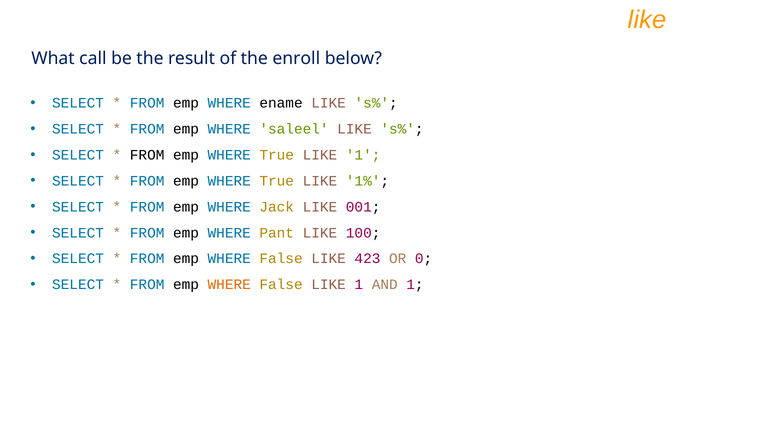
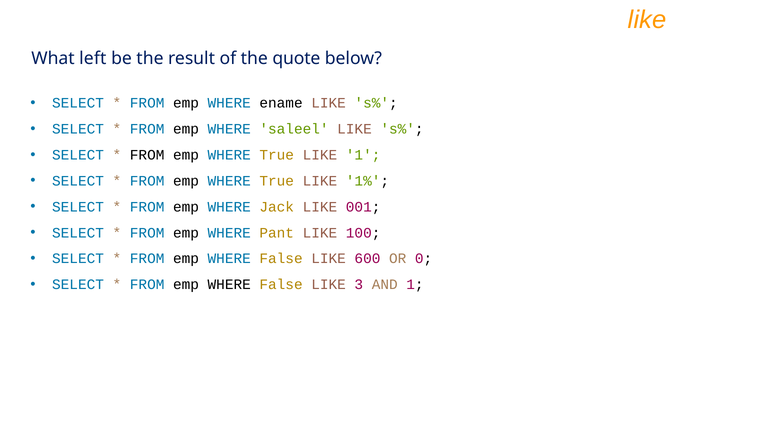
call: call -> left (93, 58)
enroll: enroll -> quote (296, 58)
423: 423 -> 600 (367, 259)
WHERE colour: orange -> black (229, 285)
False LIKE 1: 1 -> 3 (359, 285)
